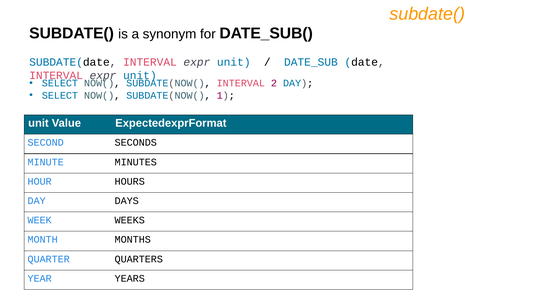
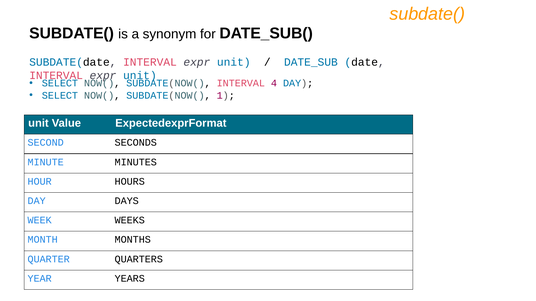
2: 2 -> 4 (274, 83)
